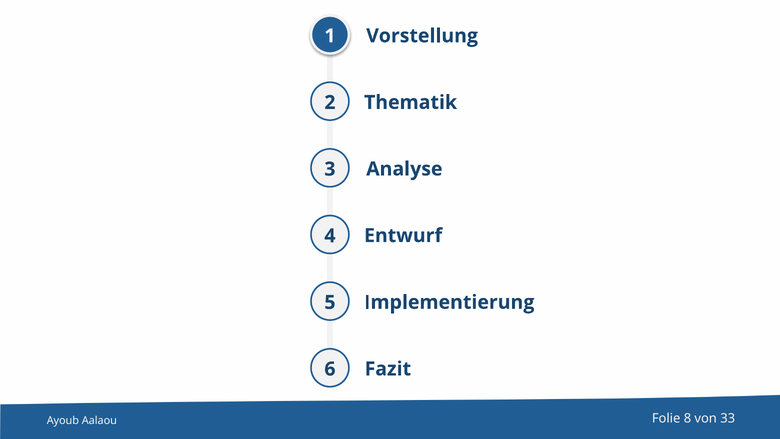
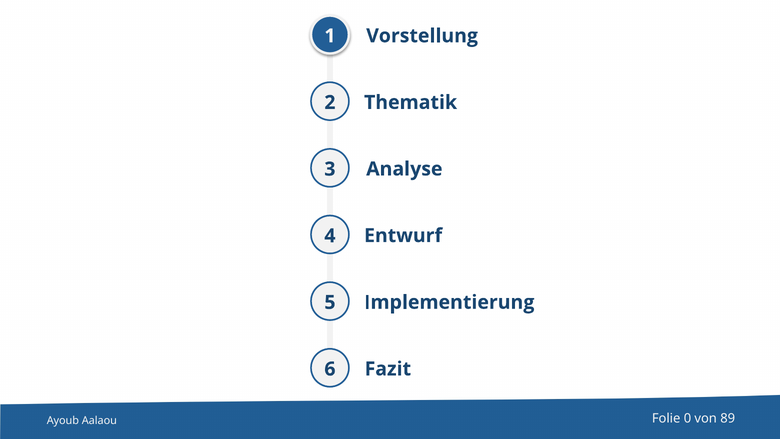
8: 8 -> 0 (687, 418)
33: 33 -> 89 (728, 418)
